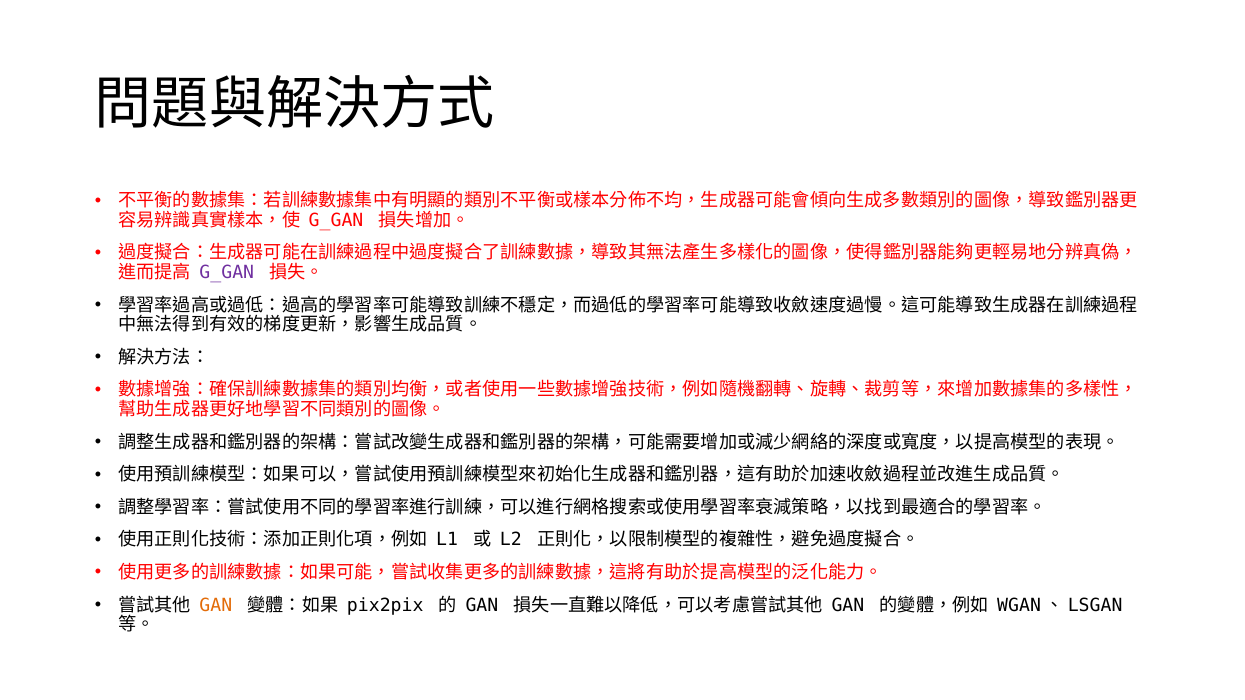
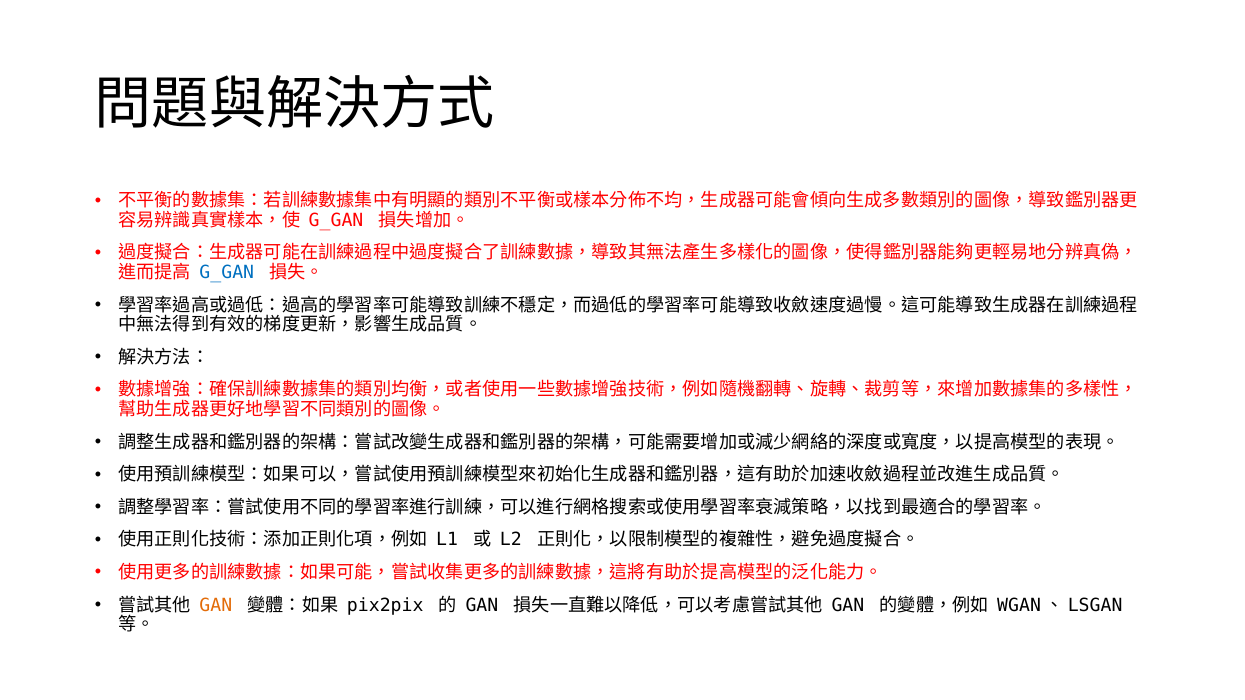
G_GAN colour: purple -> blue (227, 273)
